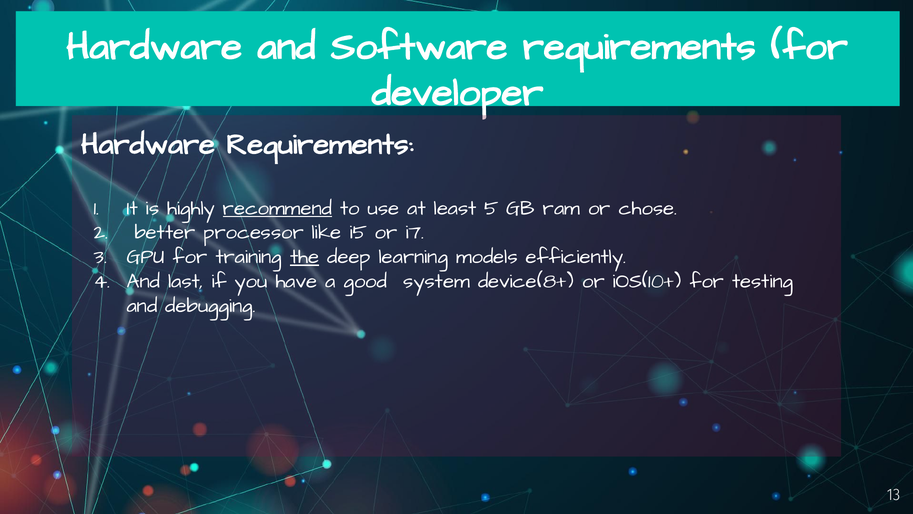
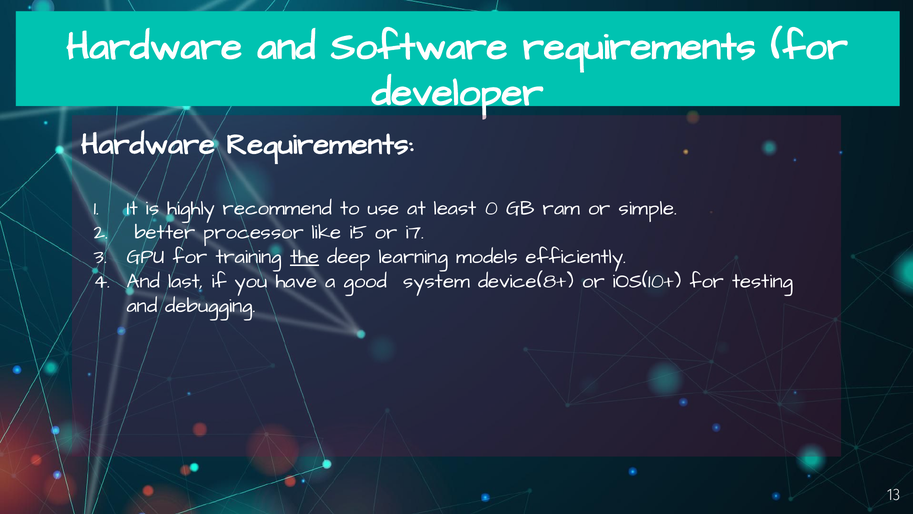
recommend underline: present -> none (278, 208)
5: 5 -> 0 (491, 208)
chose: chose -> simple (648, 208)
